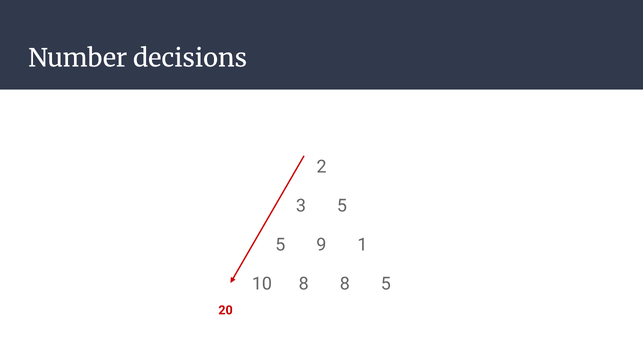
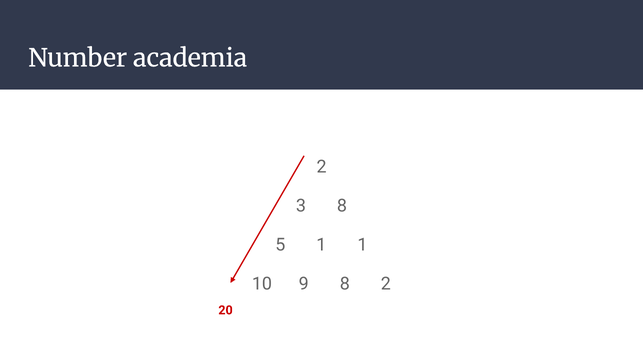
decisions: decisions -> academia (190, 58)
3 5: 5 -> 8 (342, 206)
5 9: 9 -> 1 (321, 245)
10 8: 8 -> 9 (304, 284)
8 5: 5 -> 2 (386, 284)
